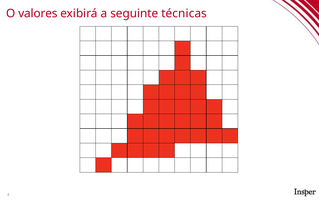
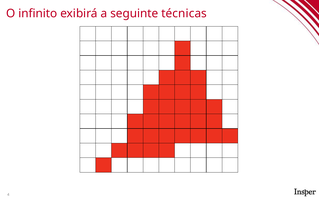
valores: valores -> infinito (38, 13)
